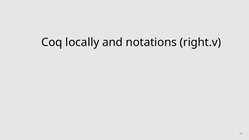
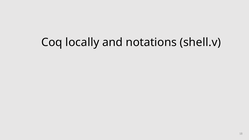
right.v: right.v -> shell.v (200, 42)
